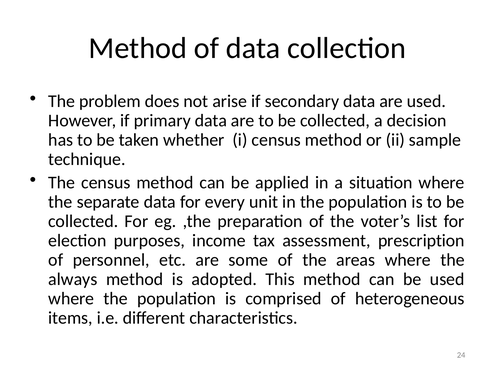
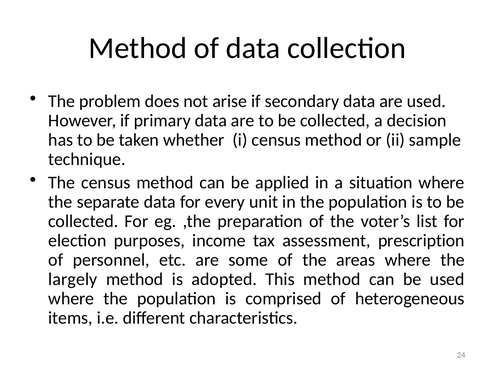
always: always -> largely (73, 279)
